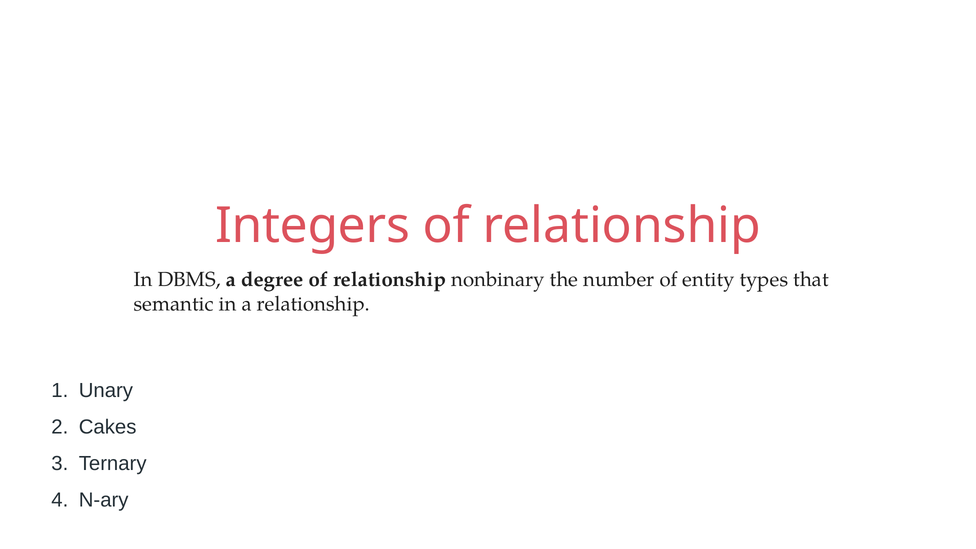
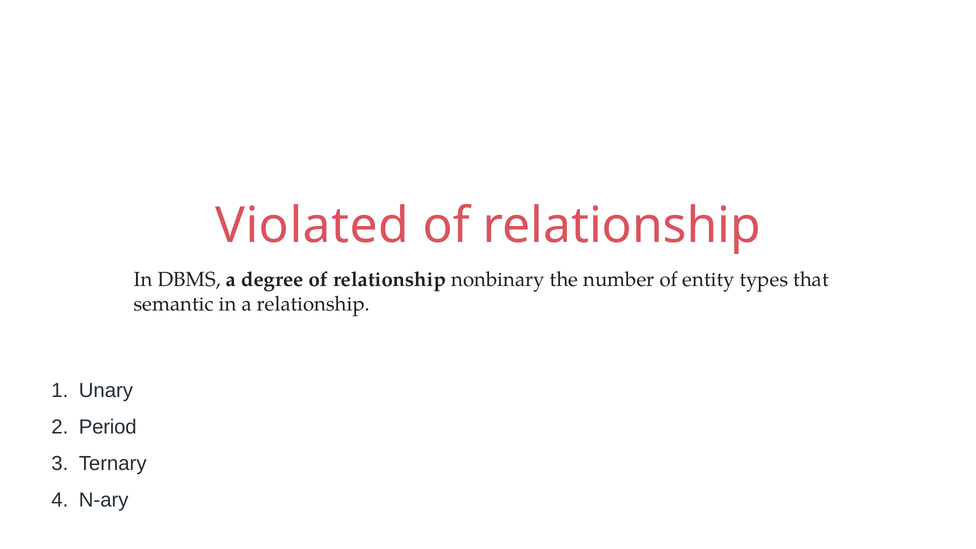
Integers: Integers -> Violated (312, 226)
Cakes: Cakes -> Period (108, 427)
